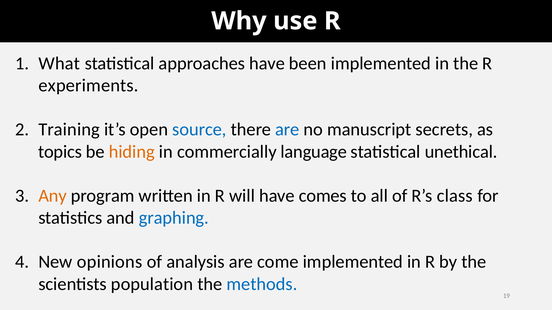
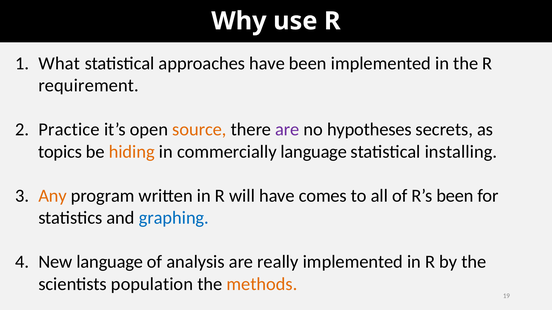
experiments: experiments -> requirement (89, 86)
Training: Training -> Practice (69, 130)
source colour: blue -> orange (199, 130)
are colour: blue -> purple (287, 130)
manuscript: manuscript -> hypotheses (369, 130)
unethical: unethical -> installing (461, 152)
R’s class: class -> been (455, 196)
New opinions: opinions -> language (110, 262)
come: come -> really (278, 262)
methods colour: blue -> orange (262, 284)
